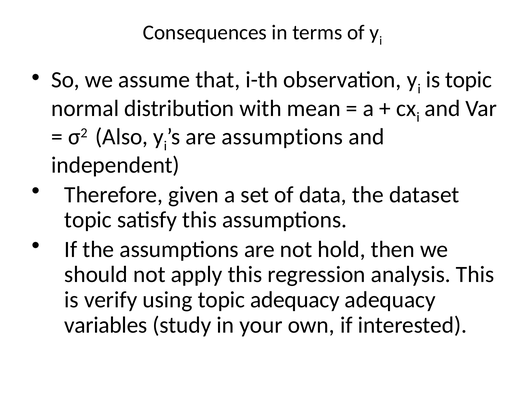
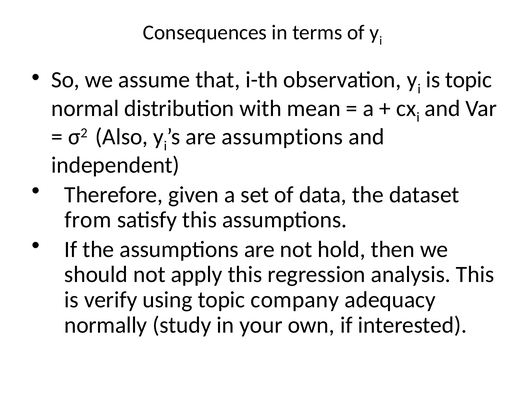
topic: topic -> from (88, 220)
topic adequacy: adequacy -> company (295, 300)
variables: variables -> normally (106, 325)
